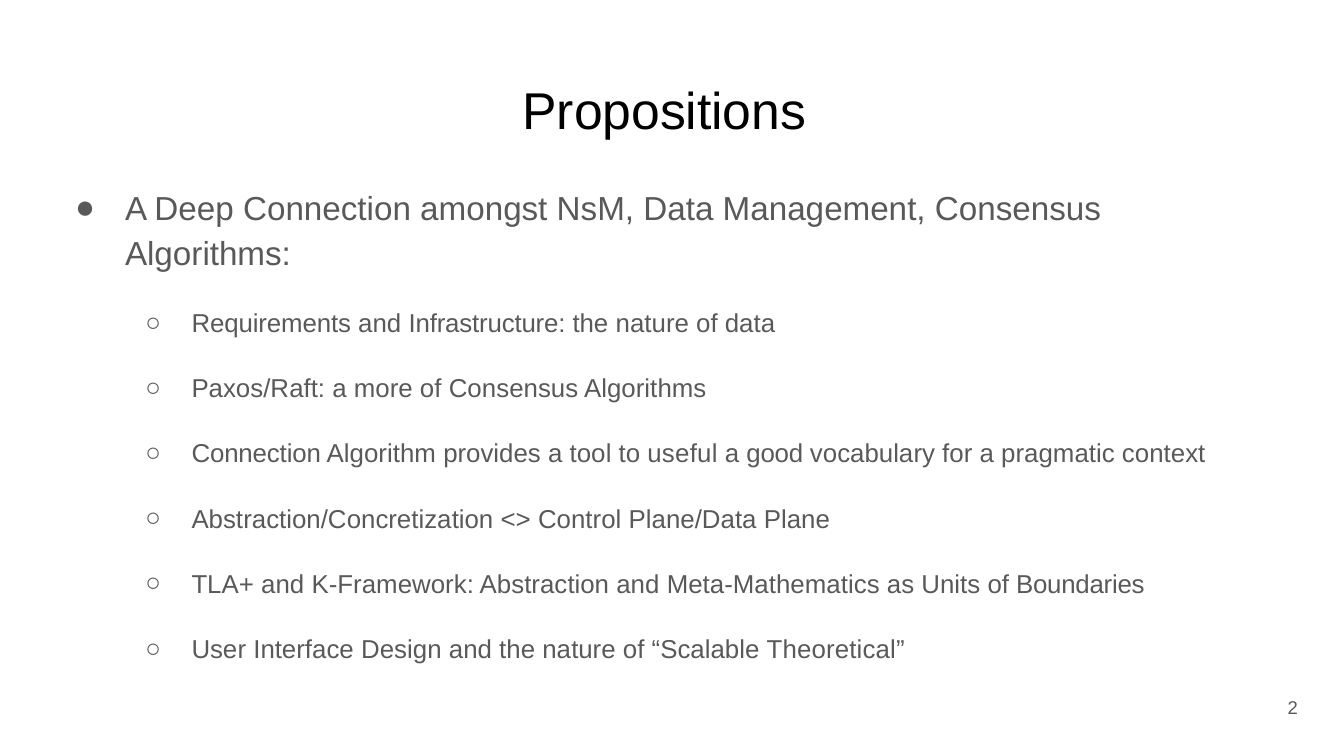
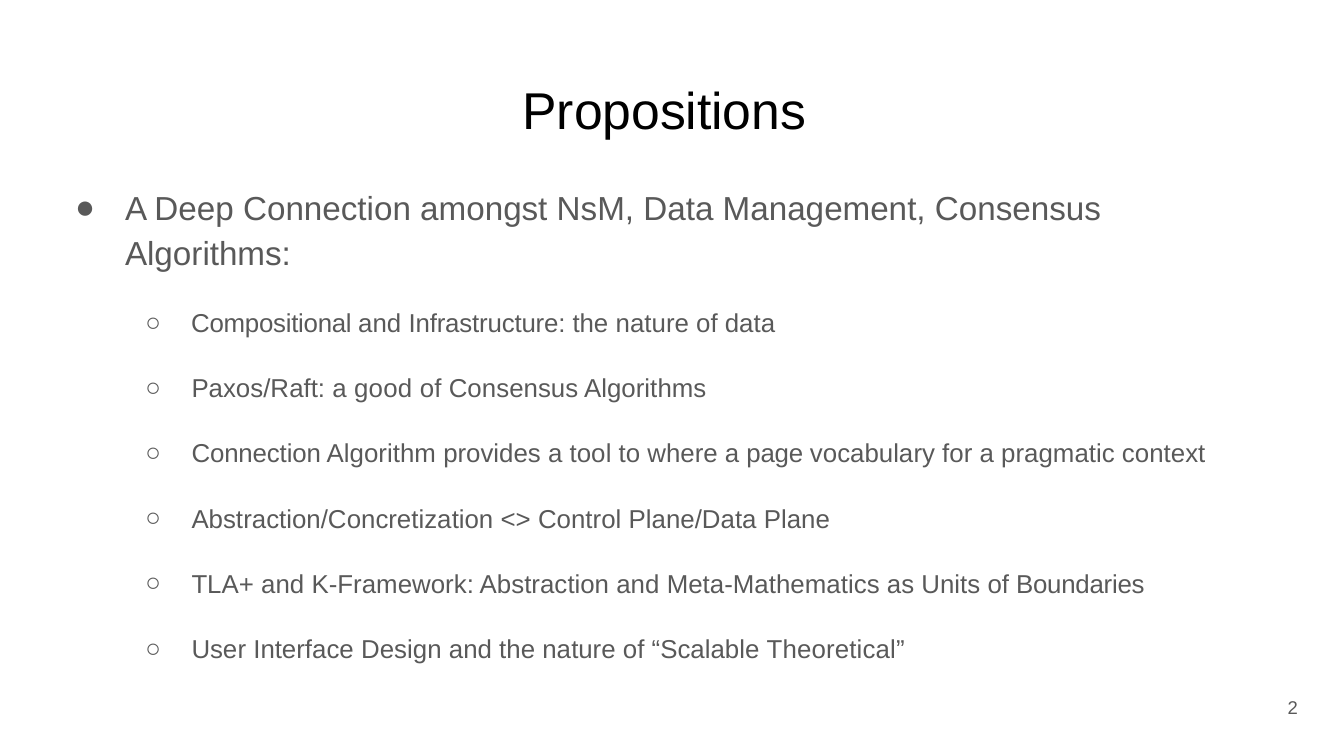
Requirements: Requirements -> Compositional (271, 324)
more: more -> good (383, 389)
useful: useful -> where (683, 454)
good: good -> page (775, 454)
